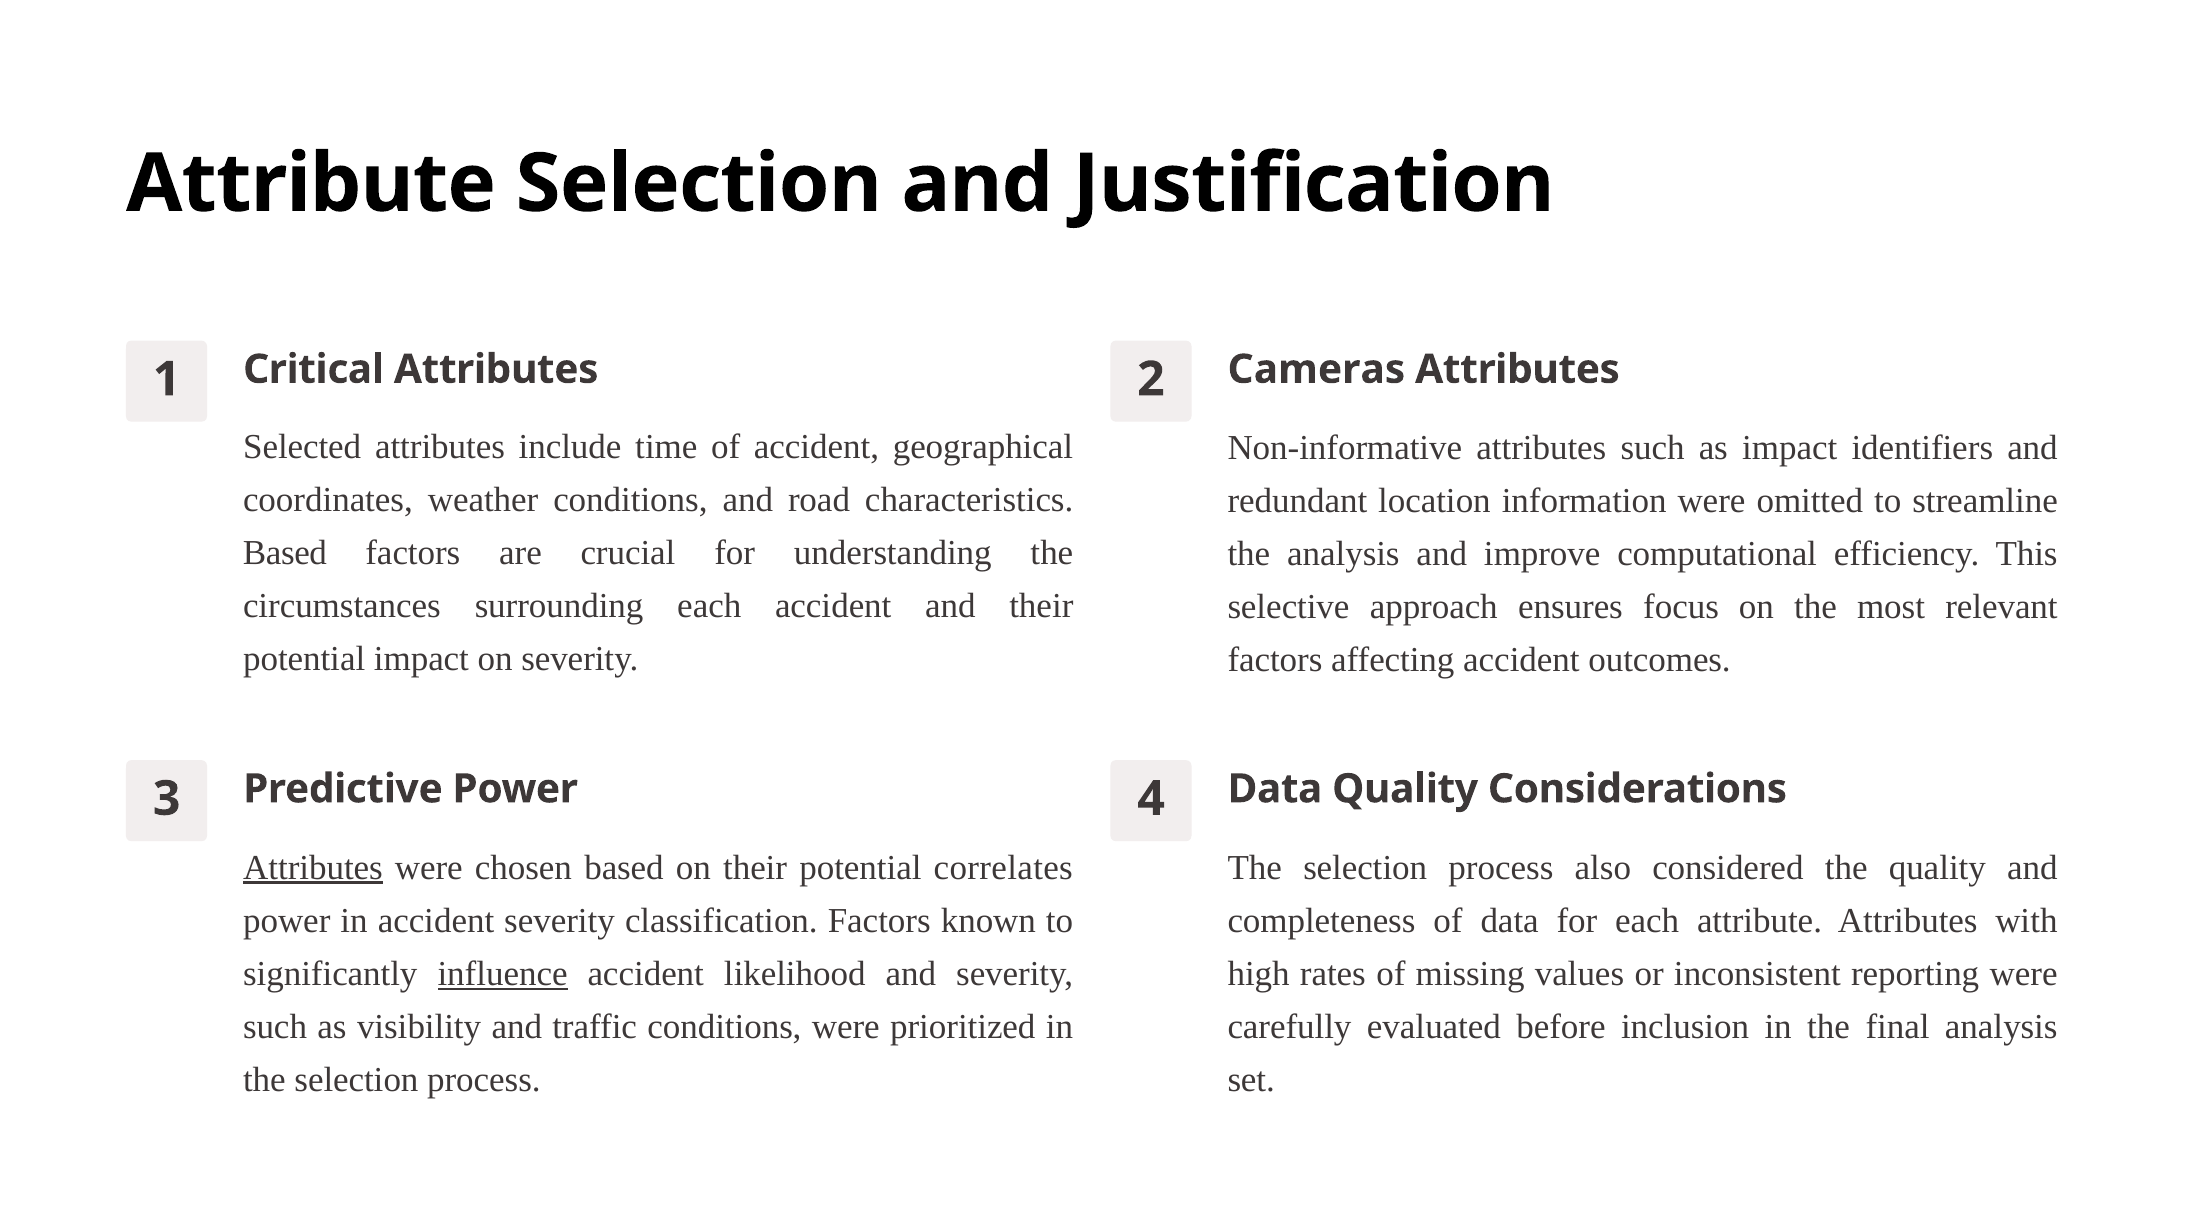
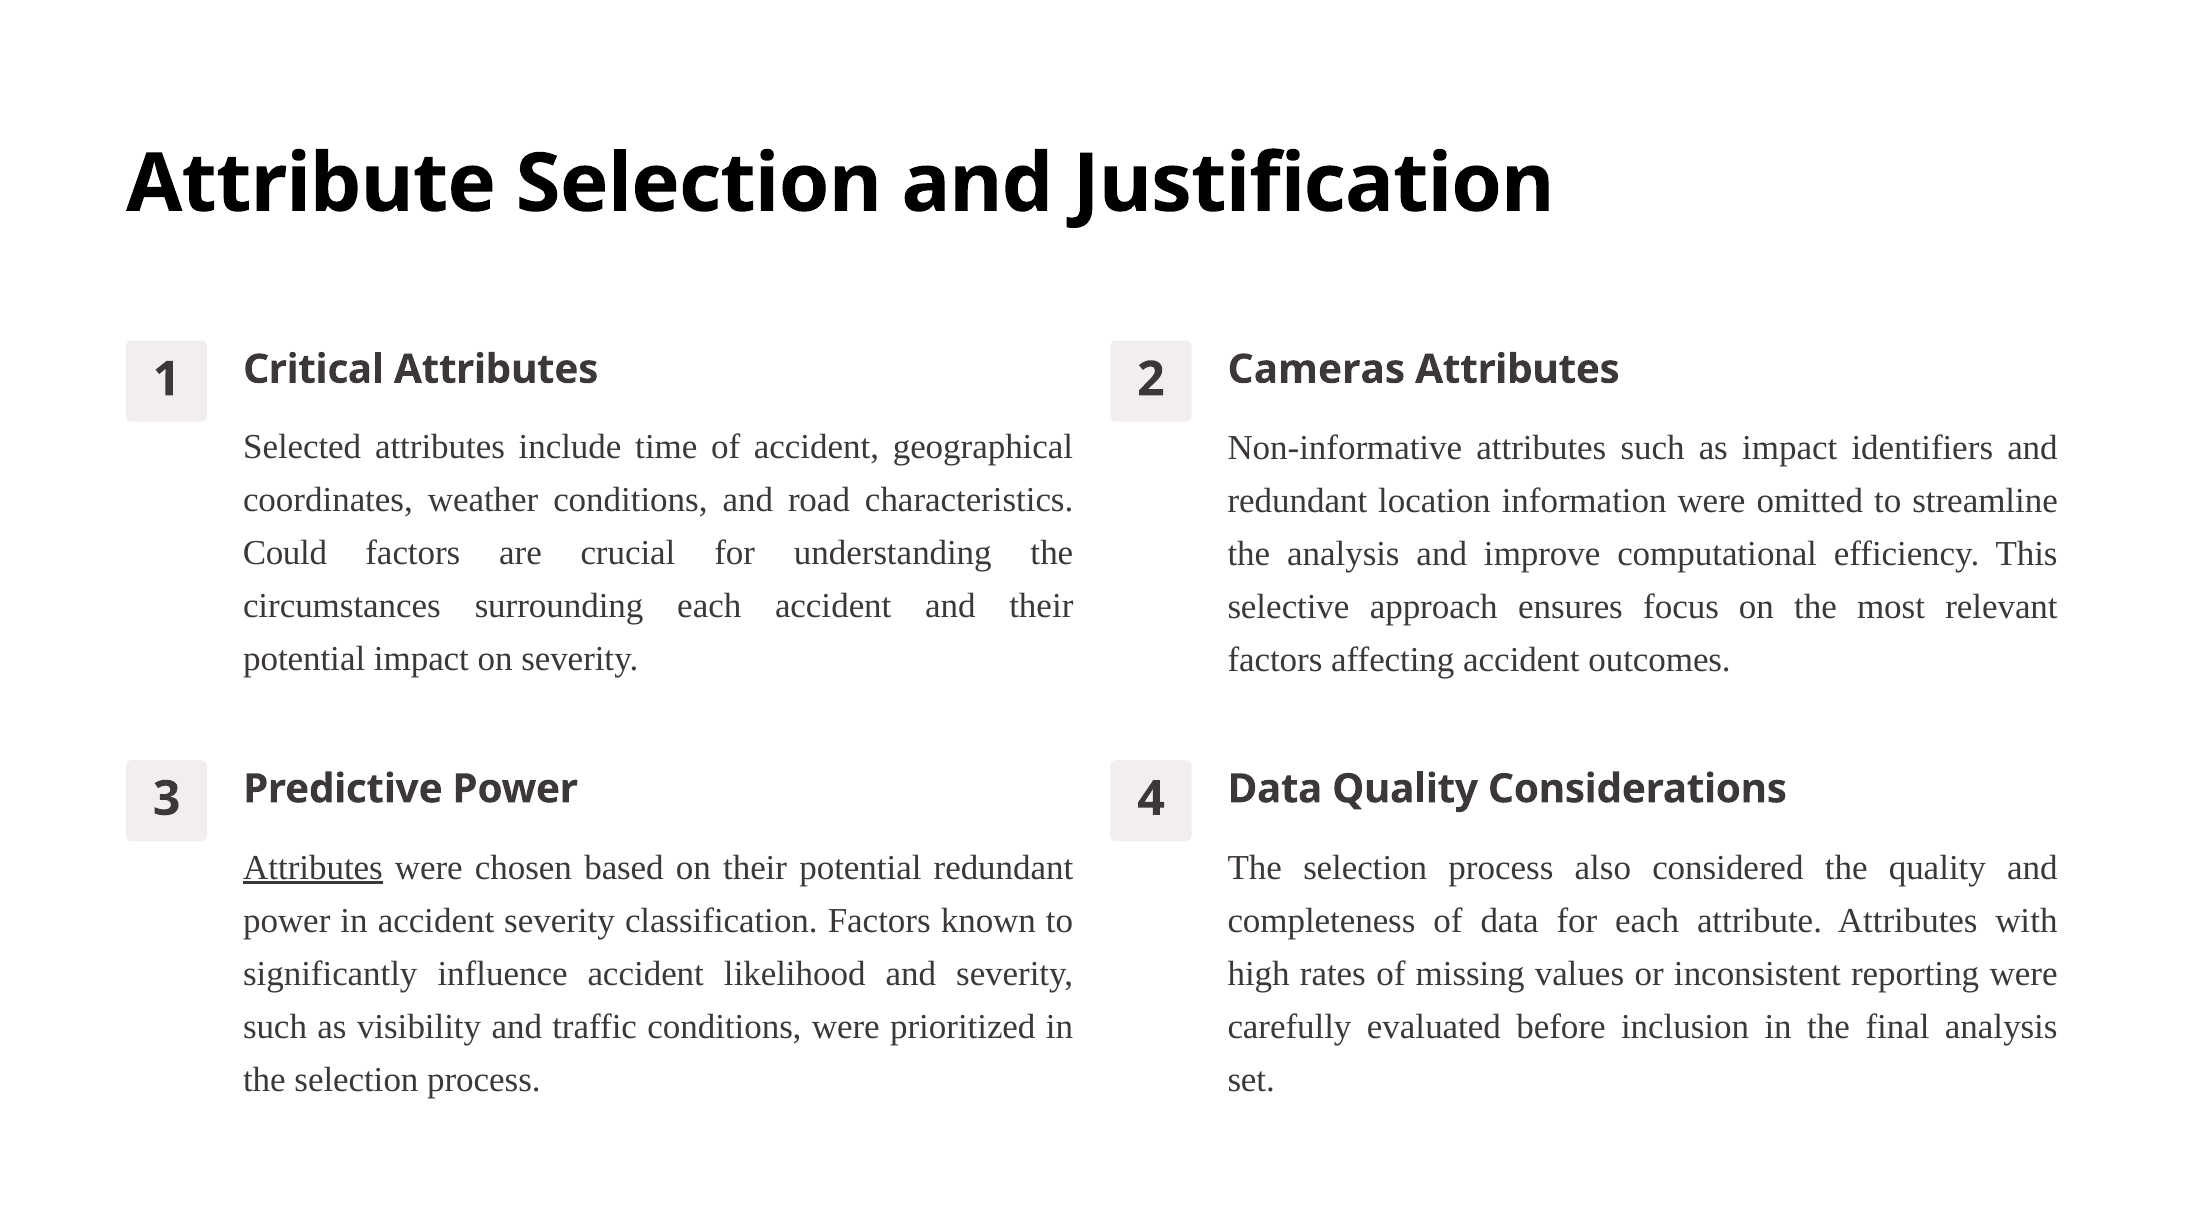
Based: Based -> Could (285, 553)
potential correlates: correlates -> redundant (1003, 867)
influence underline: present -> none (503, 974)
